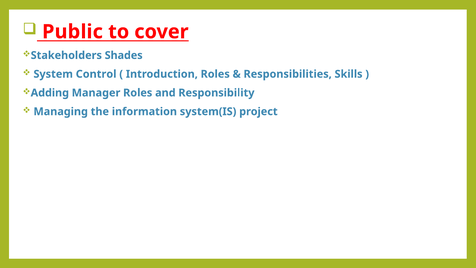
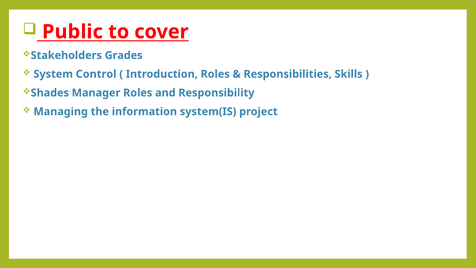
Shades: Shades -> Grades (124, 55)
Adding: Adding -> Shades (50, 93)
